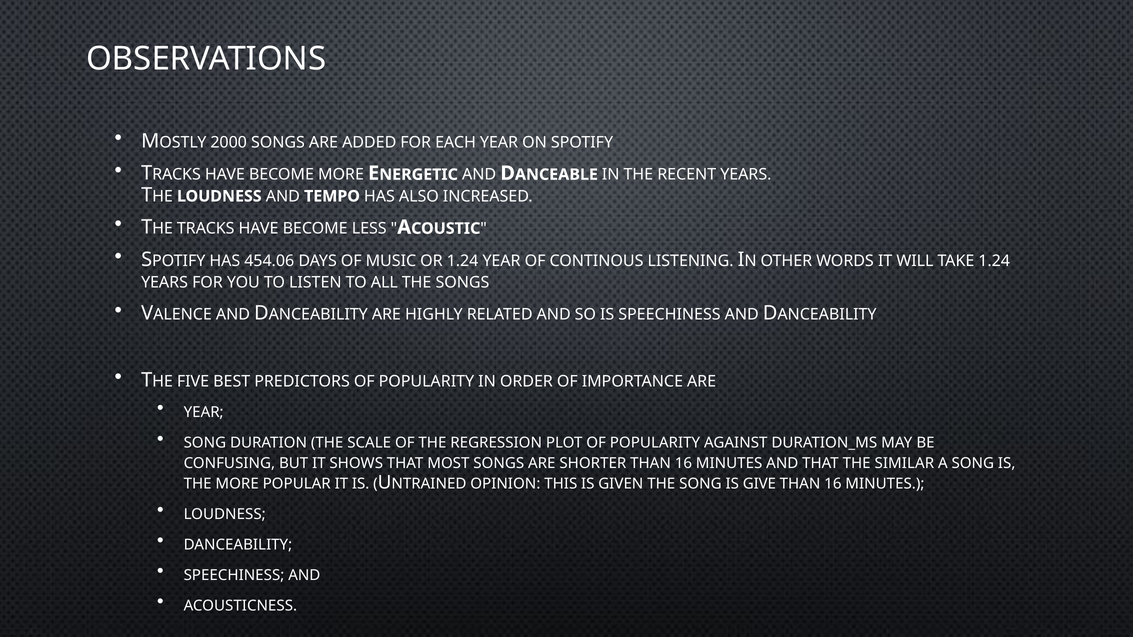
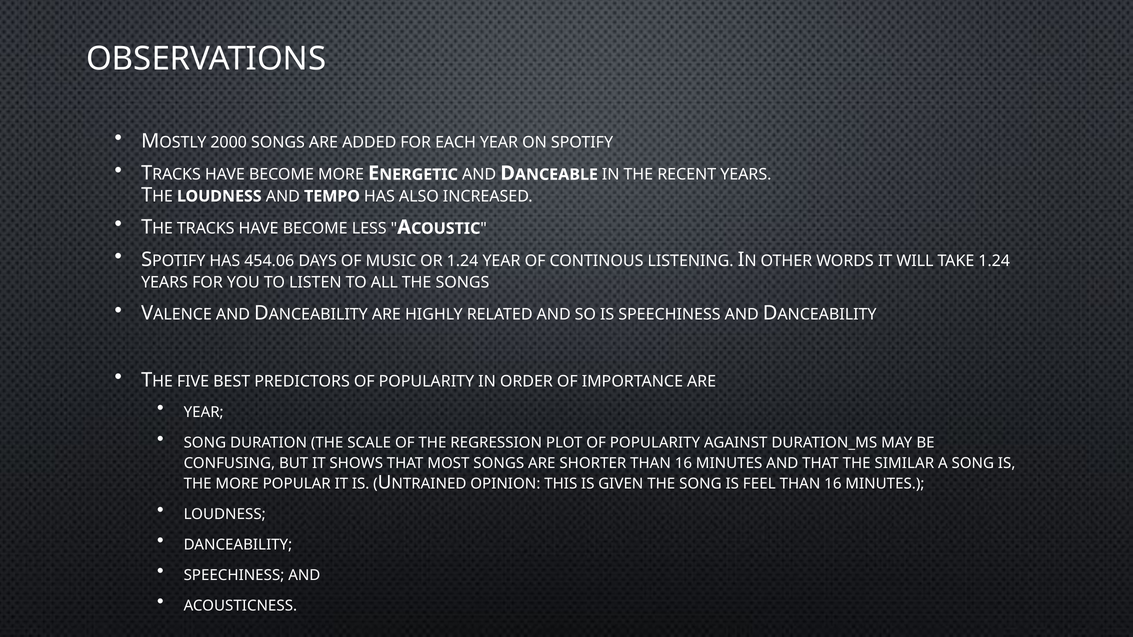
GIVE: GIVE -> FEEL (759, 484)
